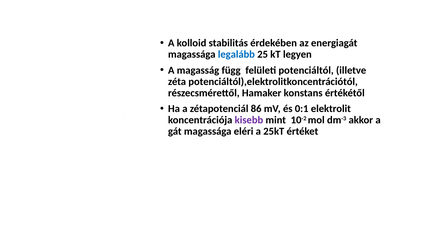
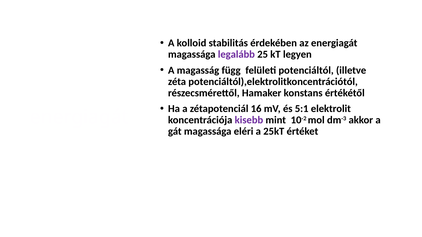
legalább colour: blue -> purple (236, 55)
86: 86 -> 16 (256, 109)
0:1: 0:1 -> 5:1 (302, 109)
